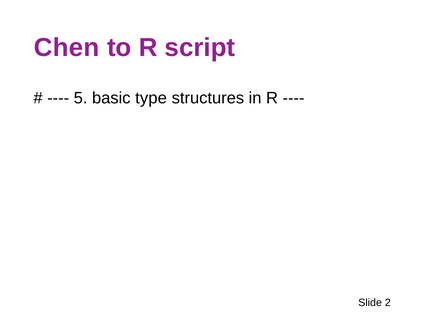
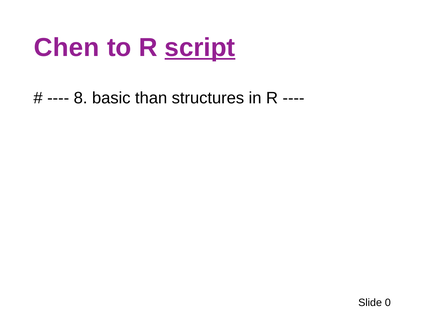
script underline: none -> present (200, 48)
5: 5 -> 8 (81, 98)
type: type -> than (151, 98)
2: 2 -> 0 (388, 303)
